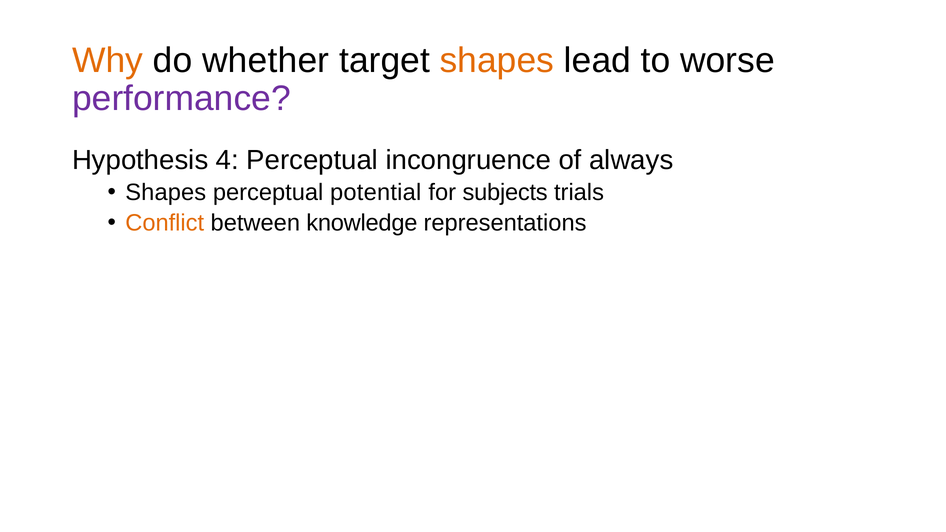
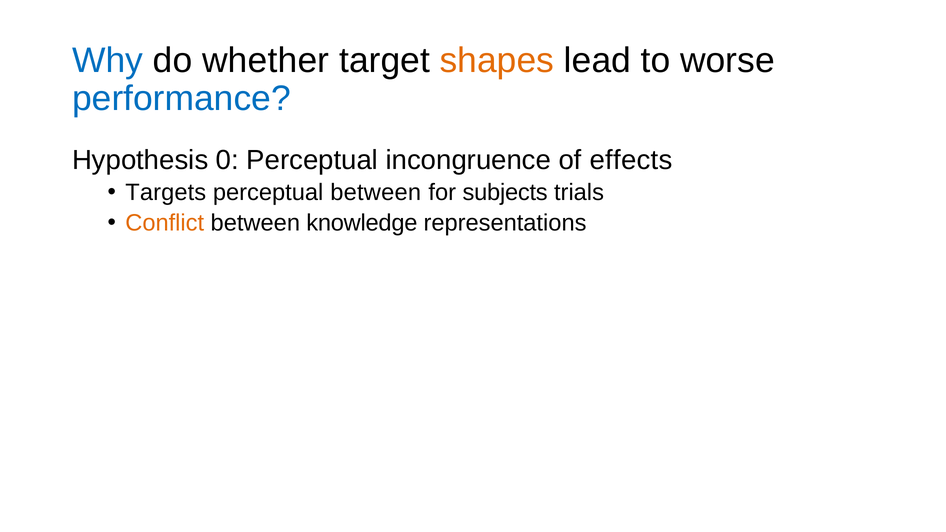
Why colour: orange -> blue (108, 60)
performance colour: purple -> blue (181, 99)
4: 4 -> 0 (227, 160)
always: always -> effects (631, 160)
Shapes: Shapes -> Targets (166, 193)
perceptual potential: potential -> between (376, 193)
